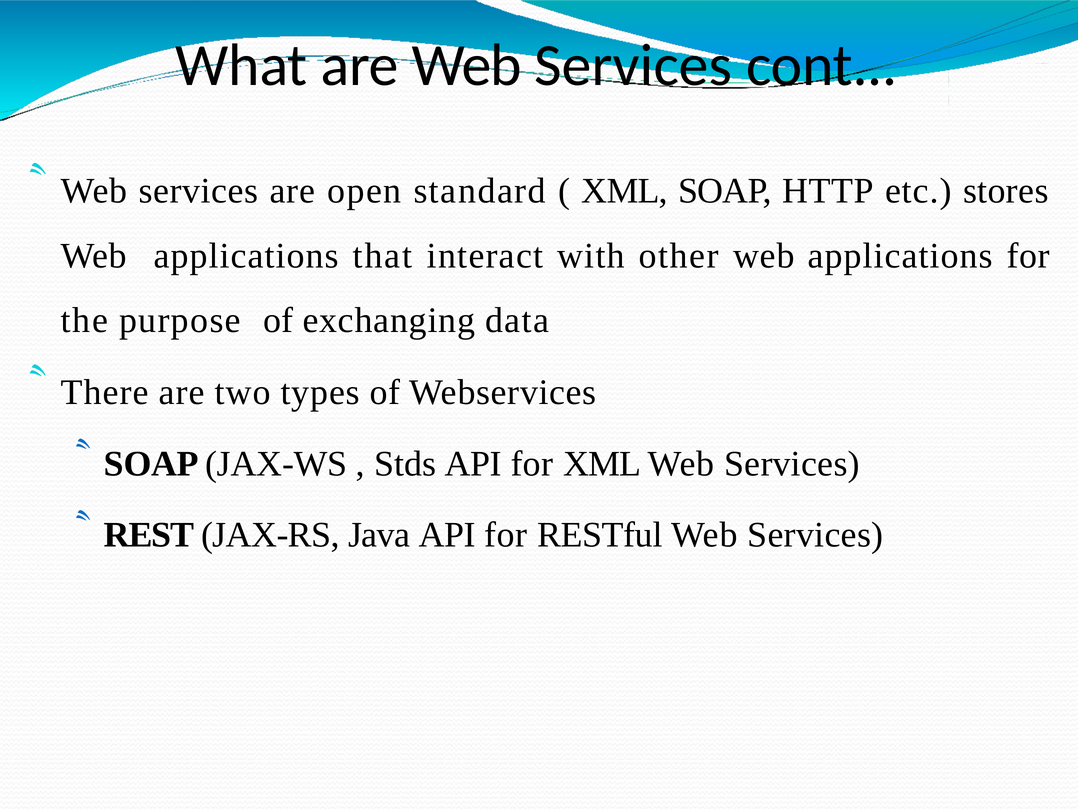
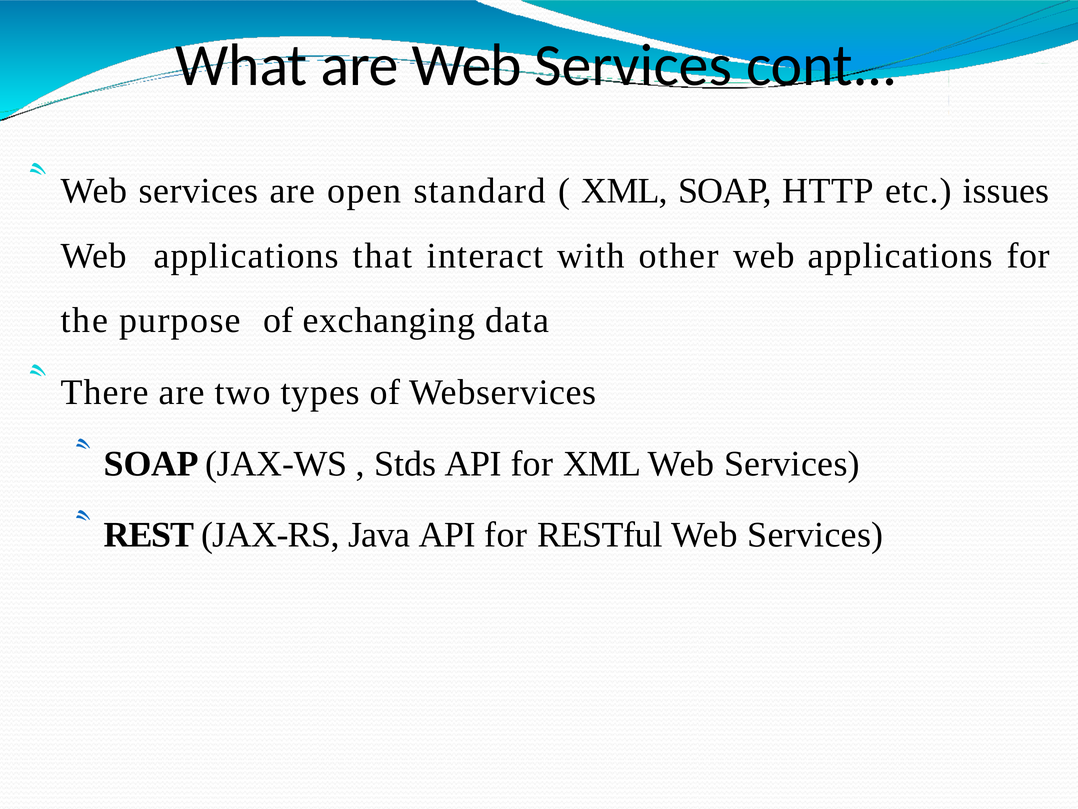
stores: stores -> issues (1006, 191)
